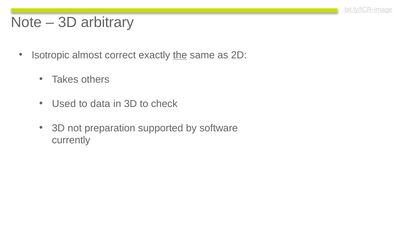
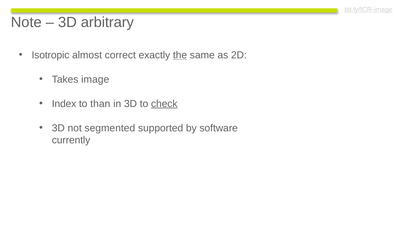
others: others -> image (95, 80)
Used: Used -> Index (64, 104)
data: data -> than (100, 104)
check underline: none -> present (164, 104)
preparation: preparation -> segmented (110, 128)
